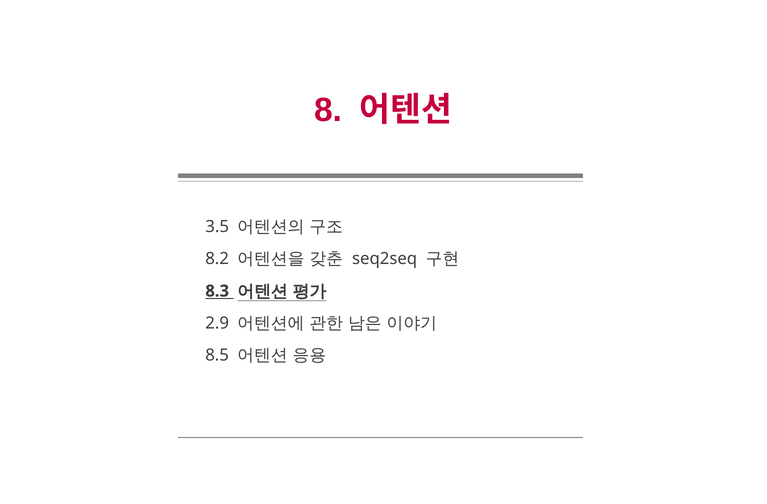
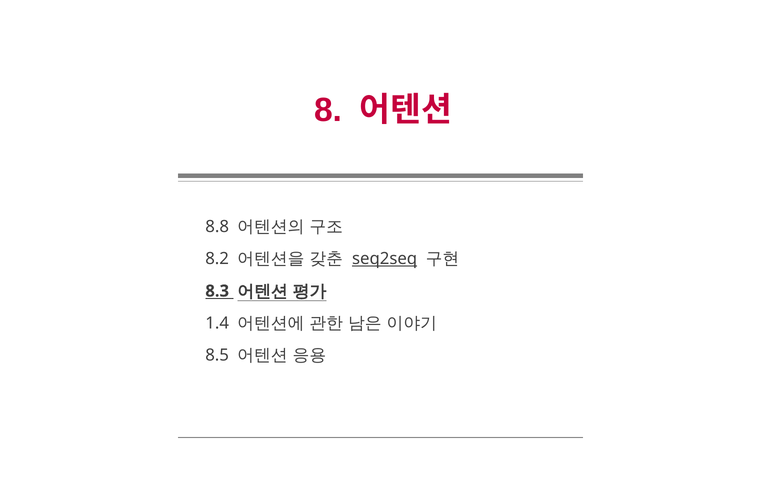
3.5: 3.5 -> 8.8 (217, 227)
seq2seq underline: none -> present (385, 259)
2.9: 2.9 -> 1.4 (217, 323)
